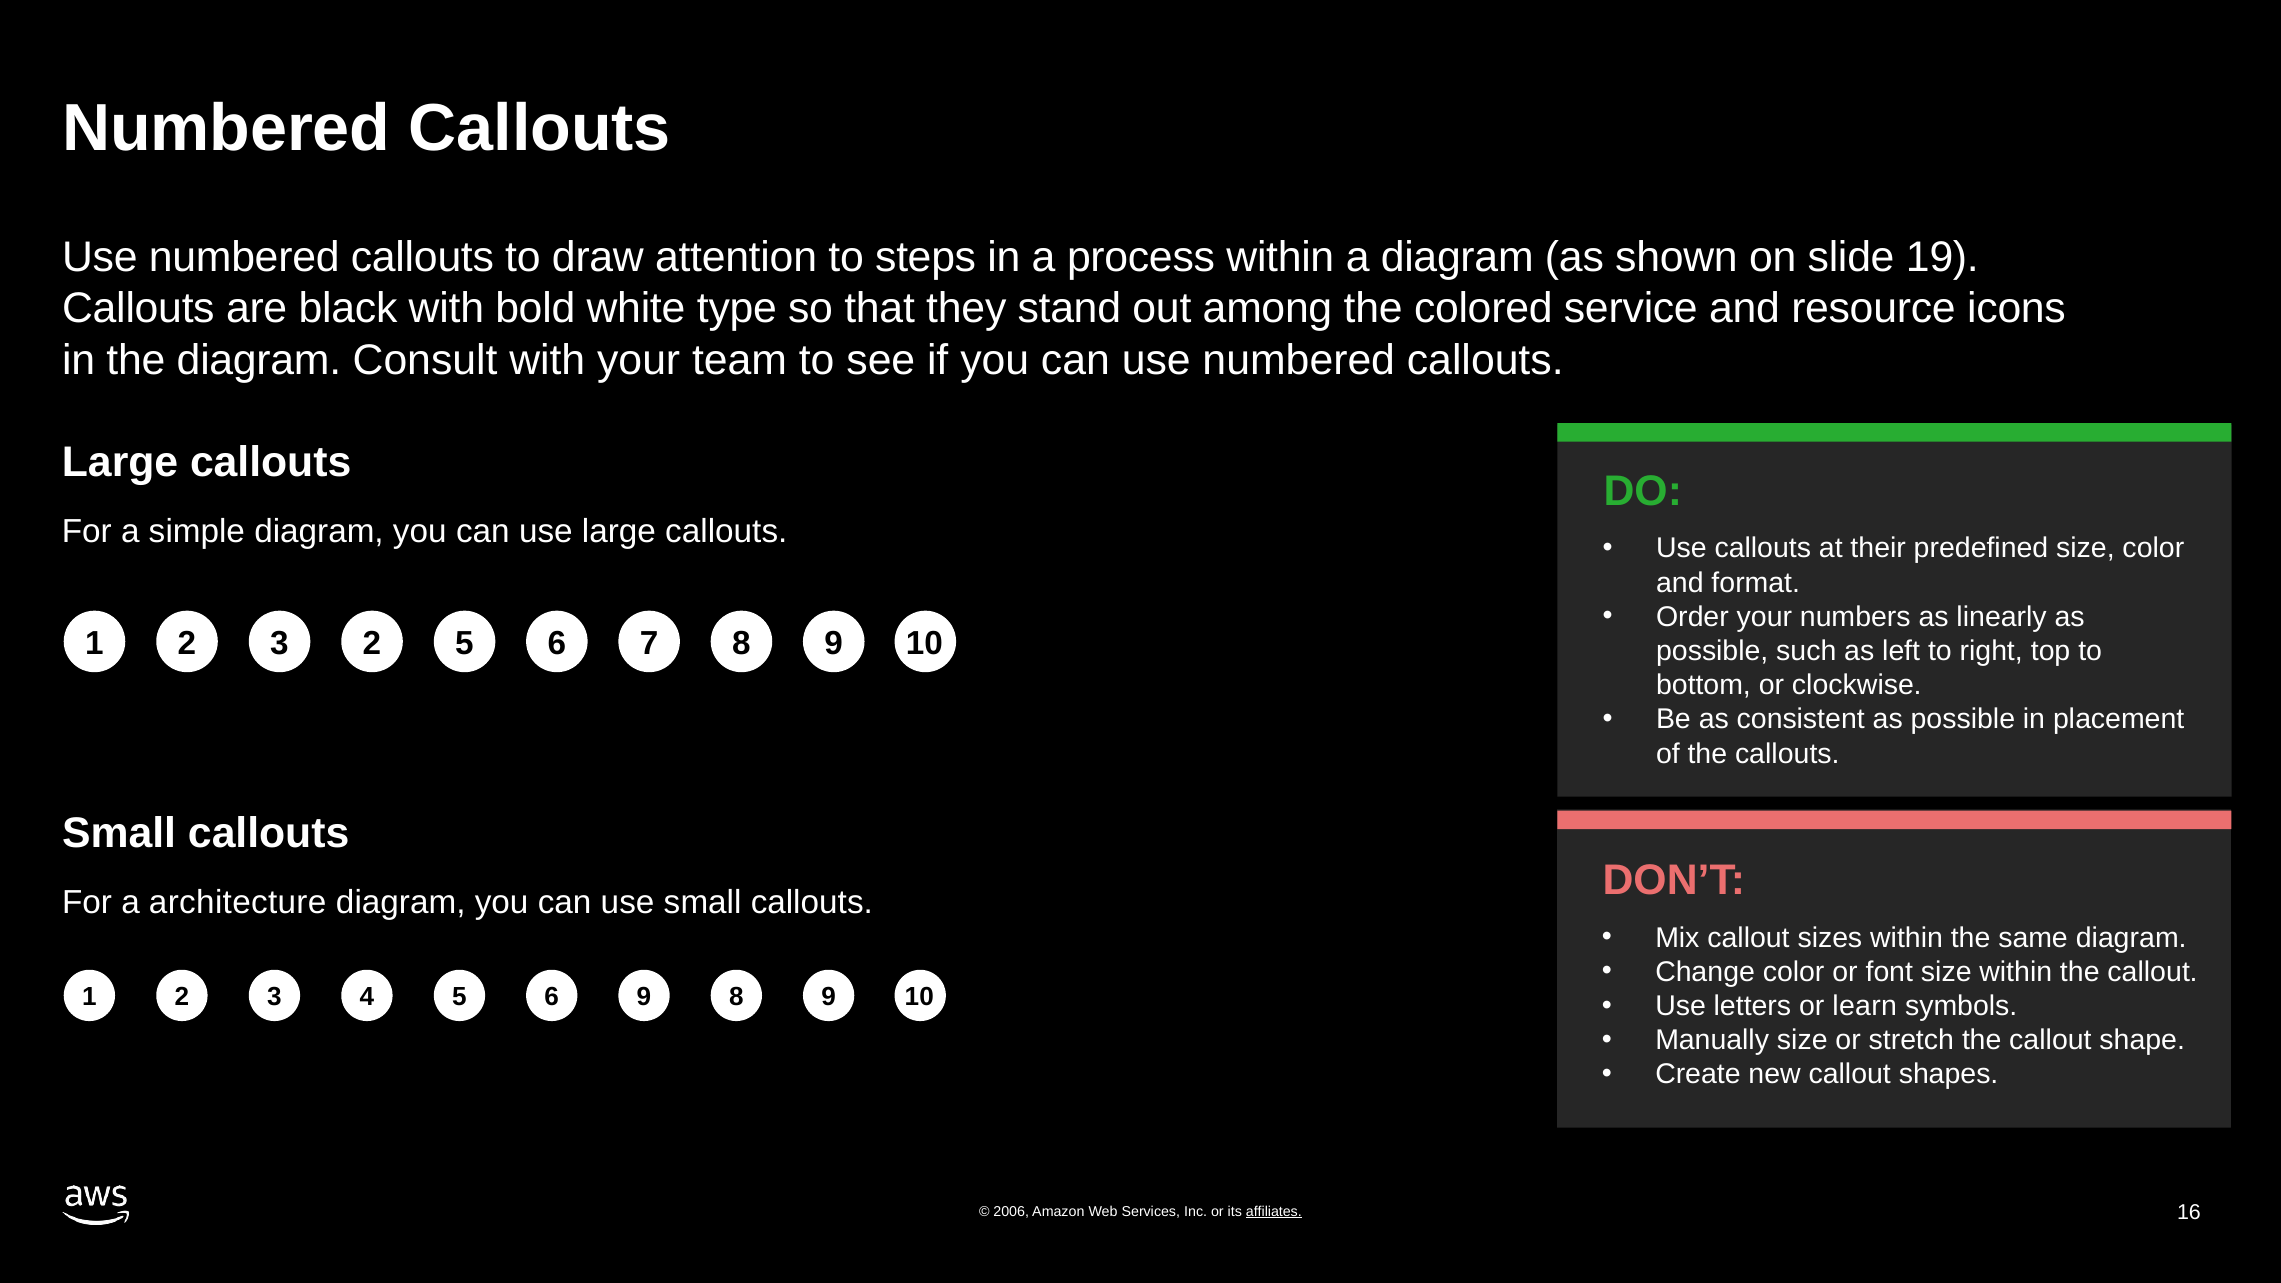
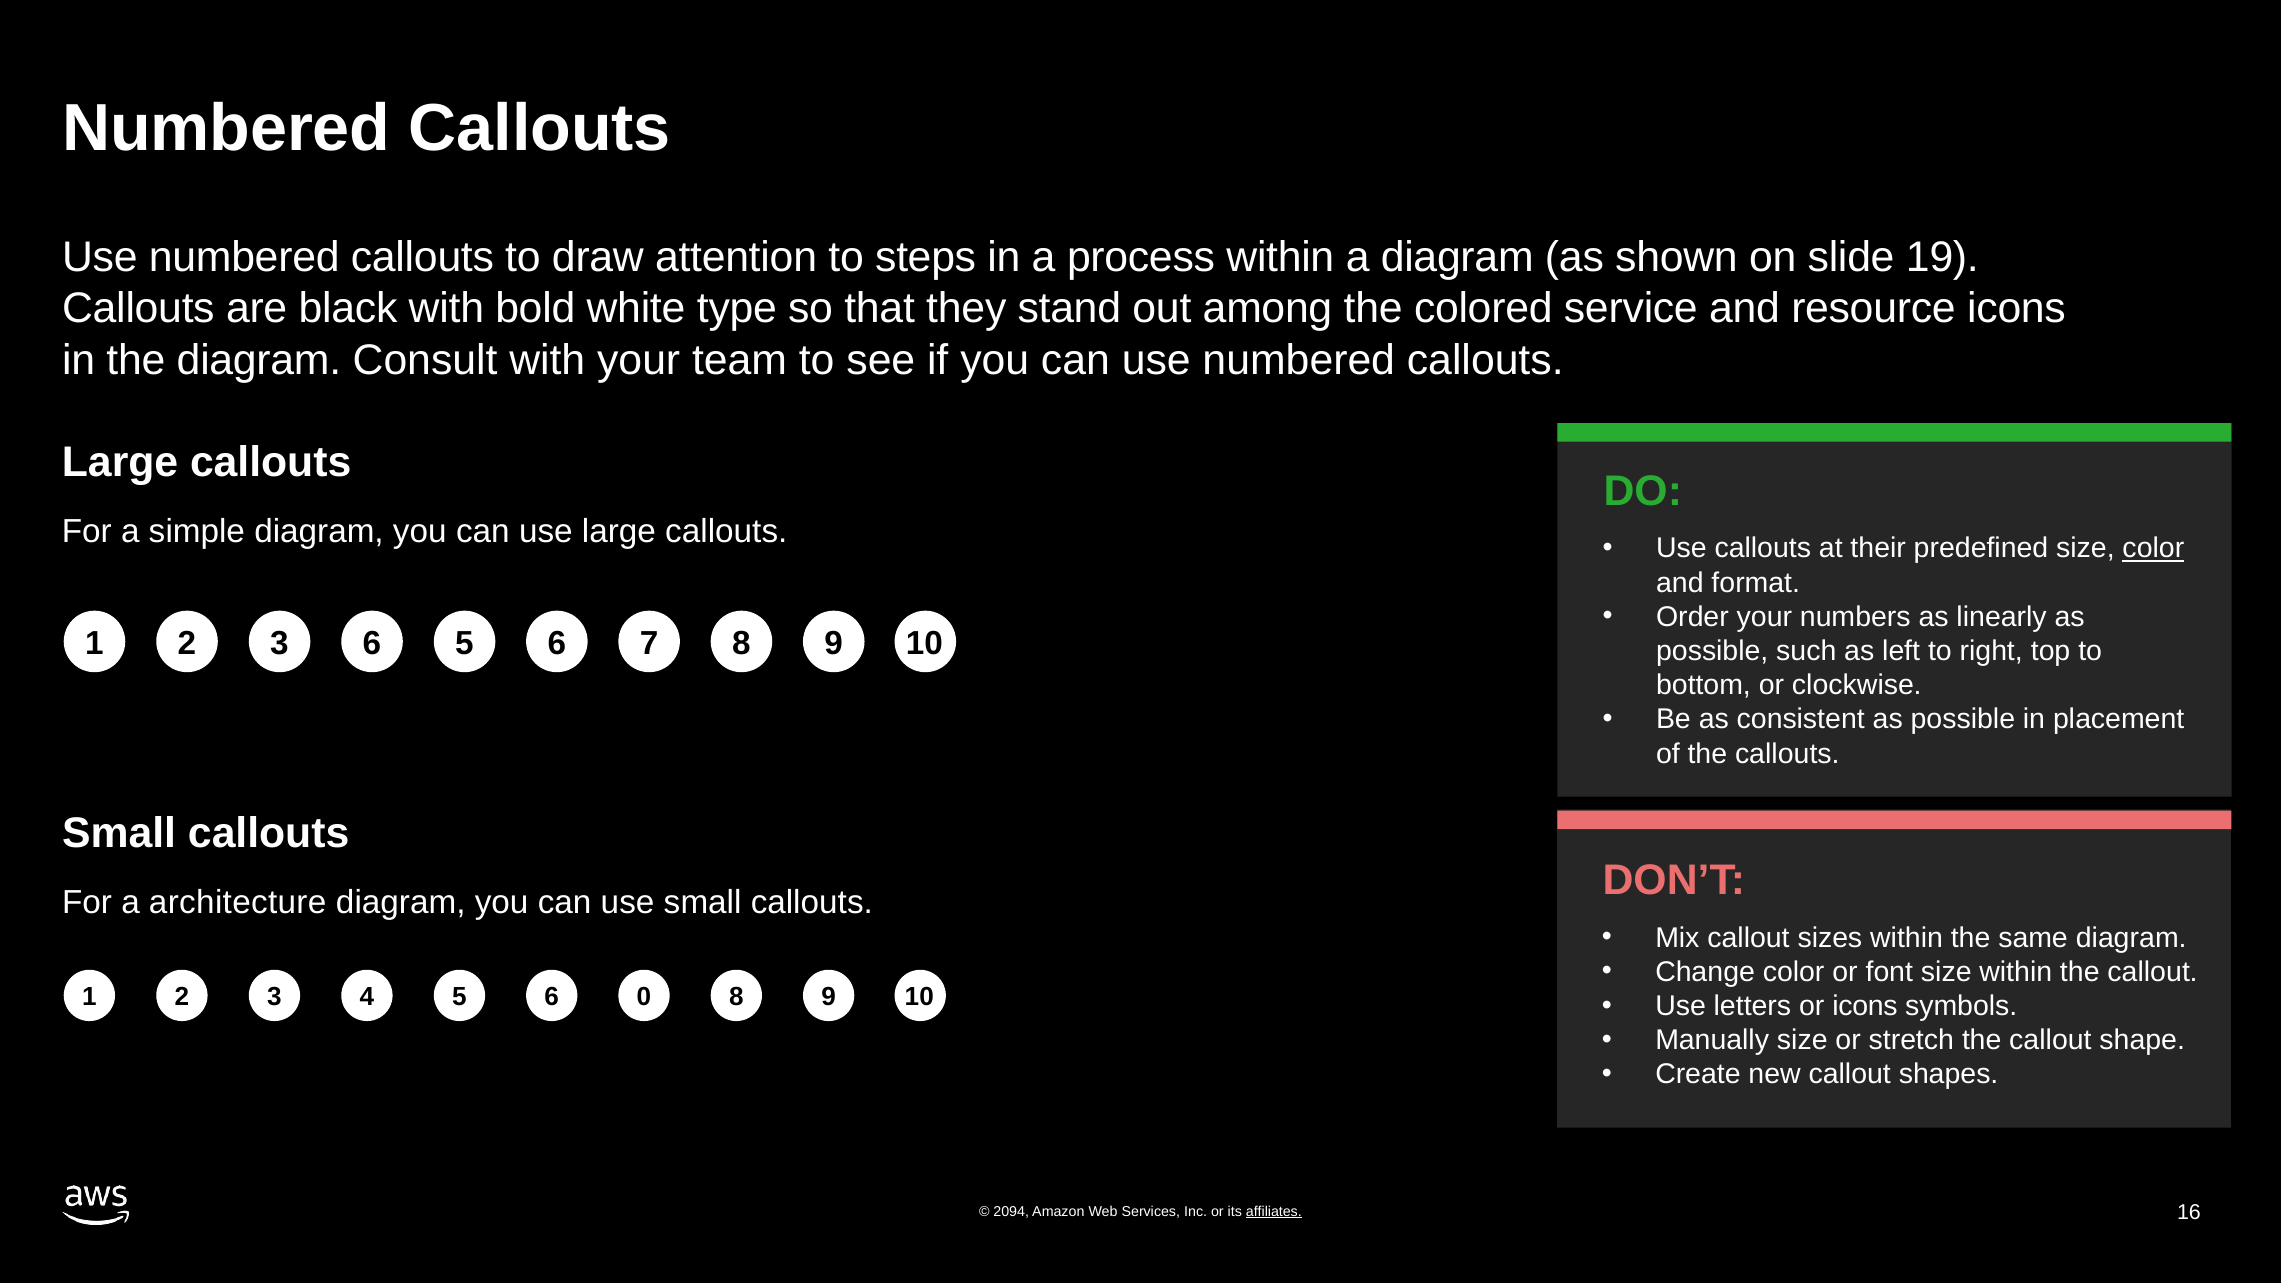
color underline: none -> present (2153, 549)
3 2: 2 -> 6 (372, 644)
6 9: 9 -> 0 (644, 997)
or learn: learn -> icons (1865, 1006)
2006: 2006 -> 2094 (1011, 1212)
